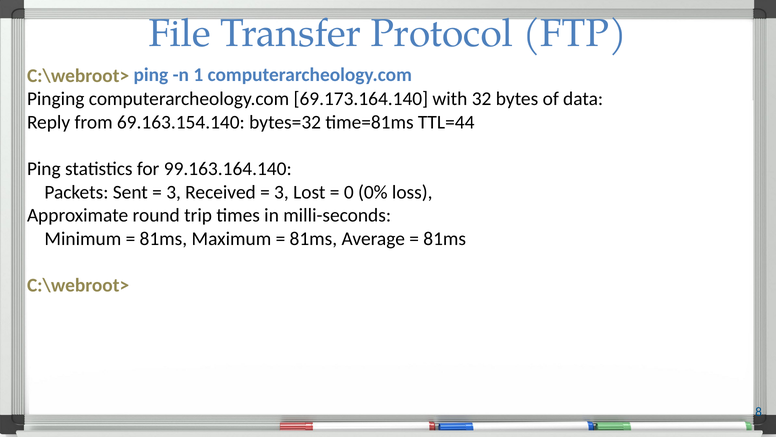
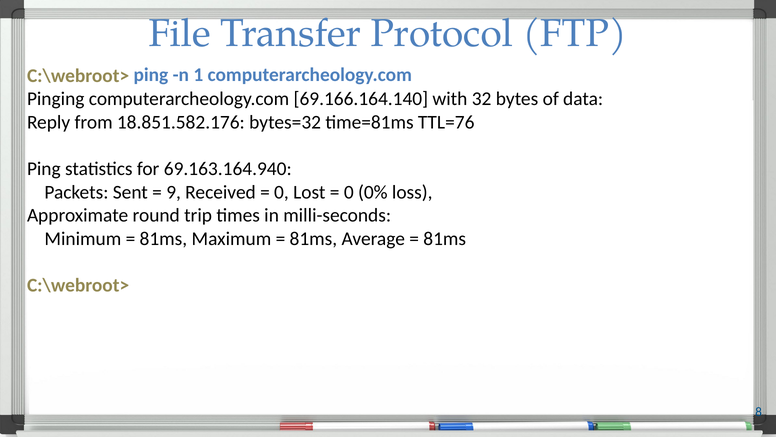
69.173.164.140: 69.173.164.140 -> 69.166.164.140 (361, 99)
69.163.154.140: 69.163.154.140 -> 18.851.582.176 (181, 122)
TTL=44: TTL=44 -> TTL=76 (446, 122)
99.163.164.140: 99.163.164.140 -> 69.163.164.940 (228, 169)
3: 3 -> 9 (174, 192)
3: 3 -> 0 (281, 192)
